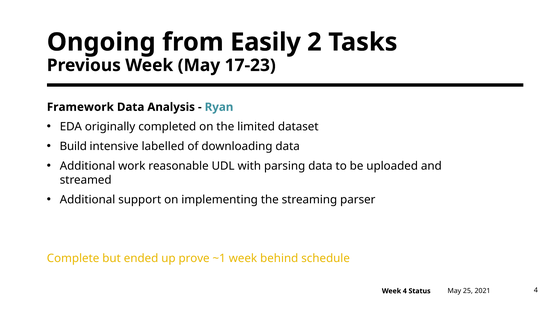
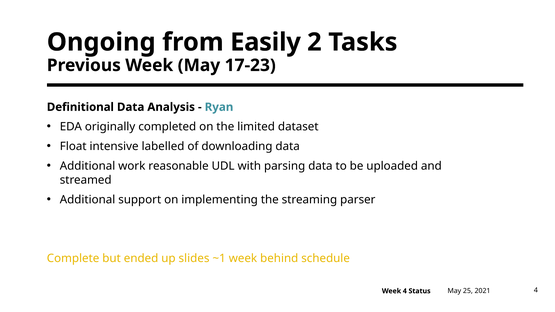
Framework: Framework -> Definitional (80, 107)
Build: Build -> Float (73, 146)
prove: prove -> slides (194, 259)
